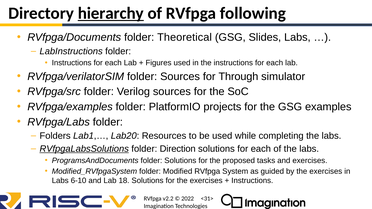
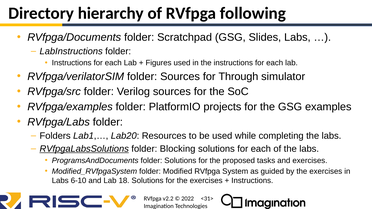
hierarchy underline: present -> none (111, 13)
Theoretical: Theoretical -> Scratchpad (185, 37)
Direction: Direction -> Blocking (178, 149)
